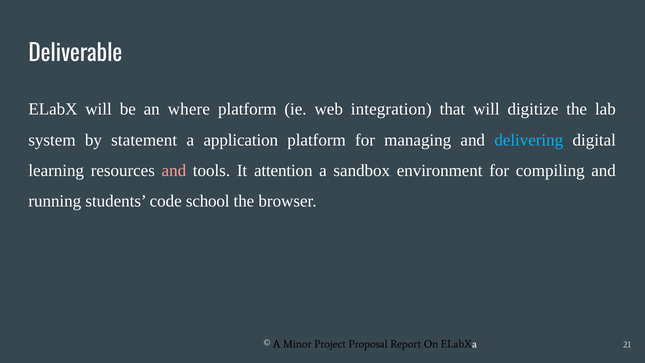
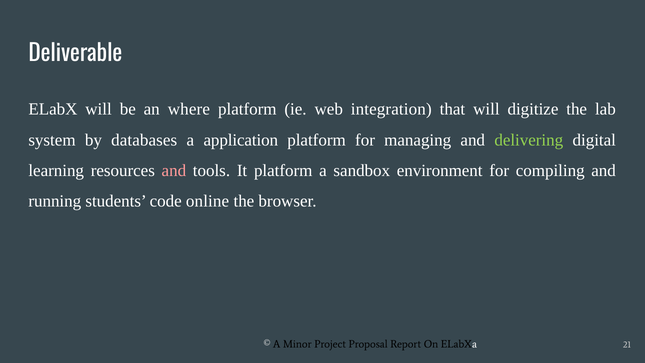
statement: statement -> databases (144, 140)
delivering colour: light blue -> light green (529, 140)
It attention: attention -> platform (283, 170)
school: school -> online (208, 201)
